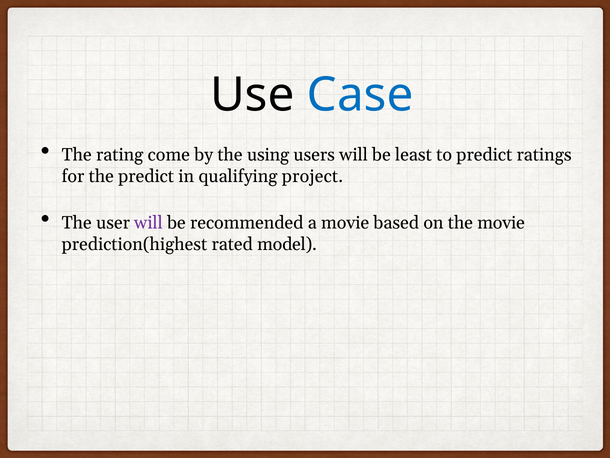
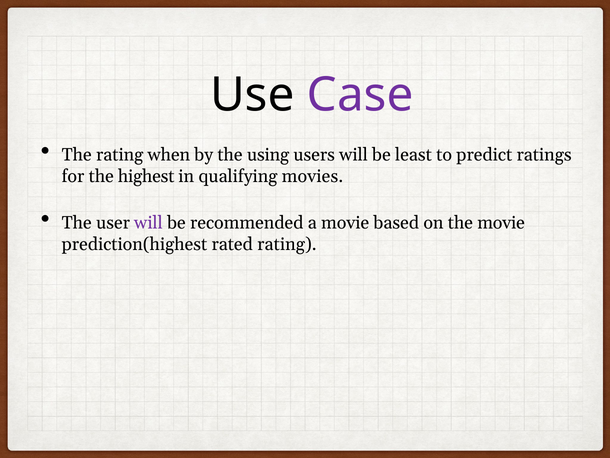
Case colour: blue -> purple (360, 95)
come: come -> when (169, 155)
the predict: predict -> highest (146, 176)
project: project -> movies (312, 176)
rated model: model -> rating (287, 244)
